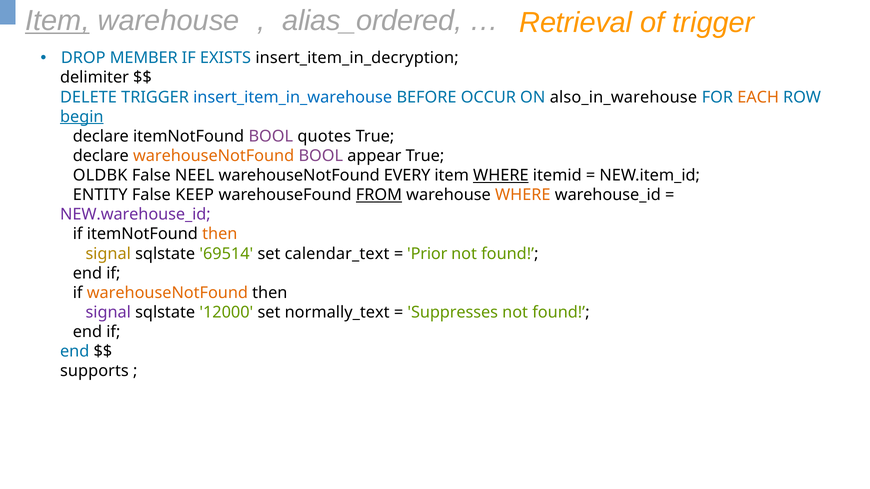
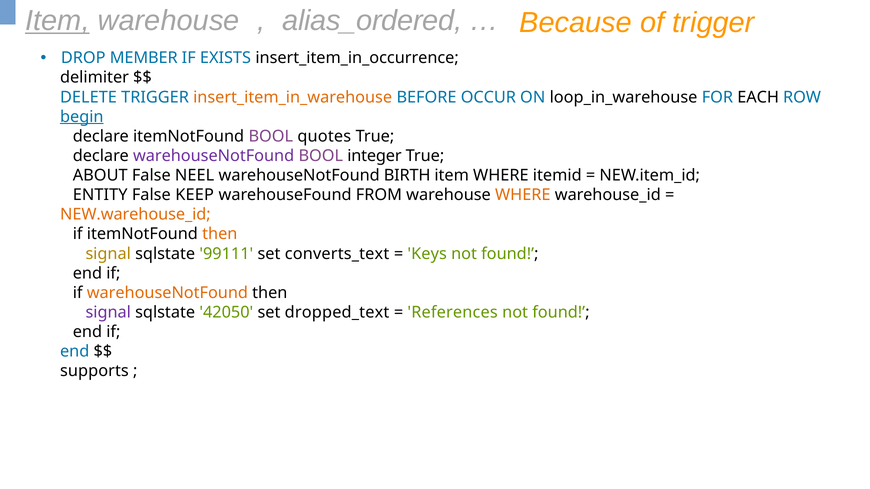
Retrieval: Retrieval -> Because (576, 23)
insert_item_in_decryption: insert_item_in_decryption -> insert_item_in_occurrence (357, 58)
insert_item_in_warehouse colour: blue -> orange (293, 97)
also_in_warehouse: also_in_warehouse -> loop_in_warehouse (624, 97)
EACH colour: orange -> black (758, 97)
warehouseNotFound colour: orange -> purple (214, 156)
appear: appear -> integer (374, 156)
OLDBK: OLDBK -> ABOUT (100, 176)
EVERY: EVERY -> BIRTH (407, 176)
WHERE underline: present -> none (501, 176)
FROM underline: present -> none (379, 195)
NEW.warehouse_id colour: purple -> orange (135, 215)
69514: 69514 -> 99111 (226, 254)
calendar_text: calendar_text -> converts_text (337, 254)
Prior: Prior -> Keys (427, 254)
12000: 12000 -> 42050 (226, 313)
normally_text: normally_text -> dropped_text (337, 313)
Suppresses: Suppresses -> References (453, 313)
